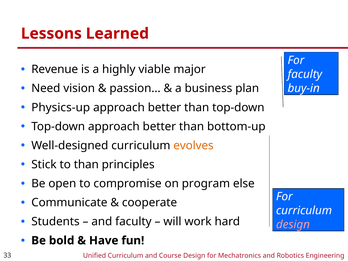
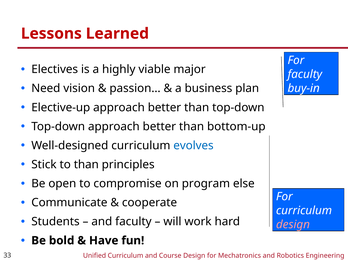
Revenue: Revenue -> Electives (55, 69)
Physics-up: Physics-up -> Elective-up (61, 107)
evolves colour: orange -> blue (193, 145)
